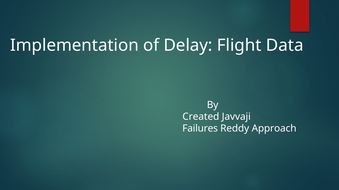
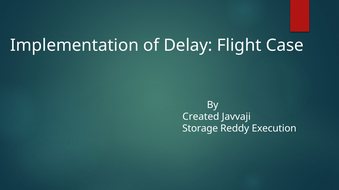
Data: Data -> Case (285, 46)
Failures: Failures -> Storage (200, 129)
Approach: Approach -> Execution (274, 129)
